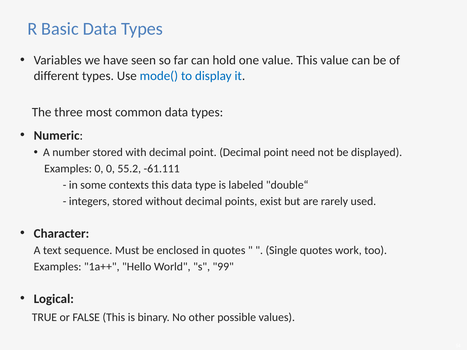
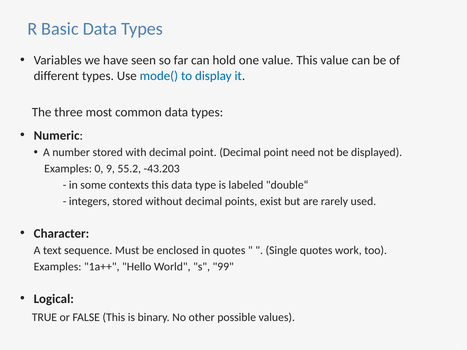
0 0: 0 -> 9 (110, 169)
-61.111: -61.111 -> -43.203 (162, 169)
